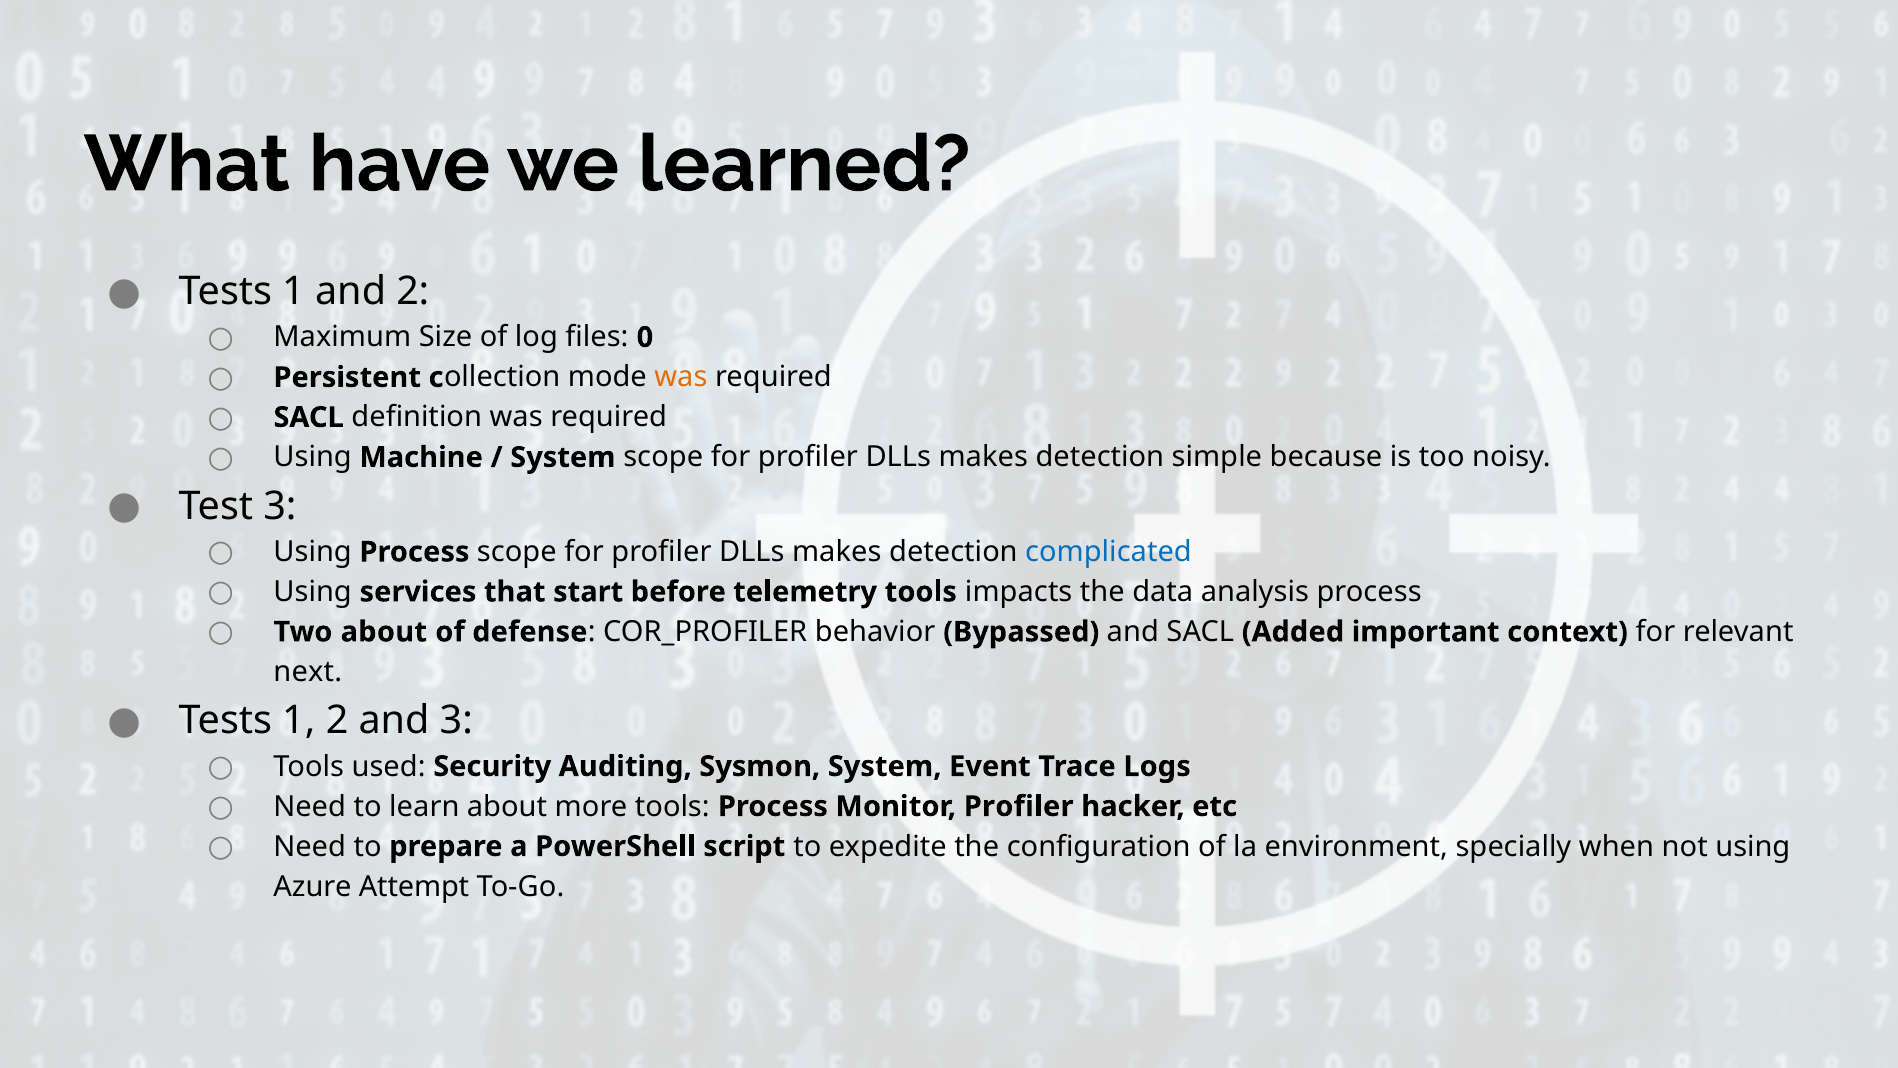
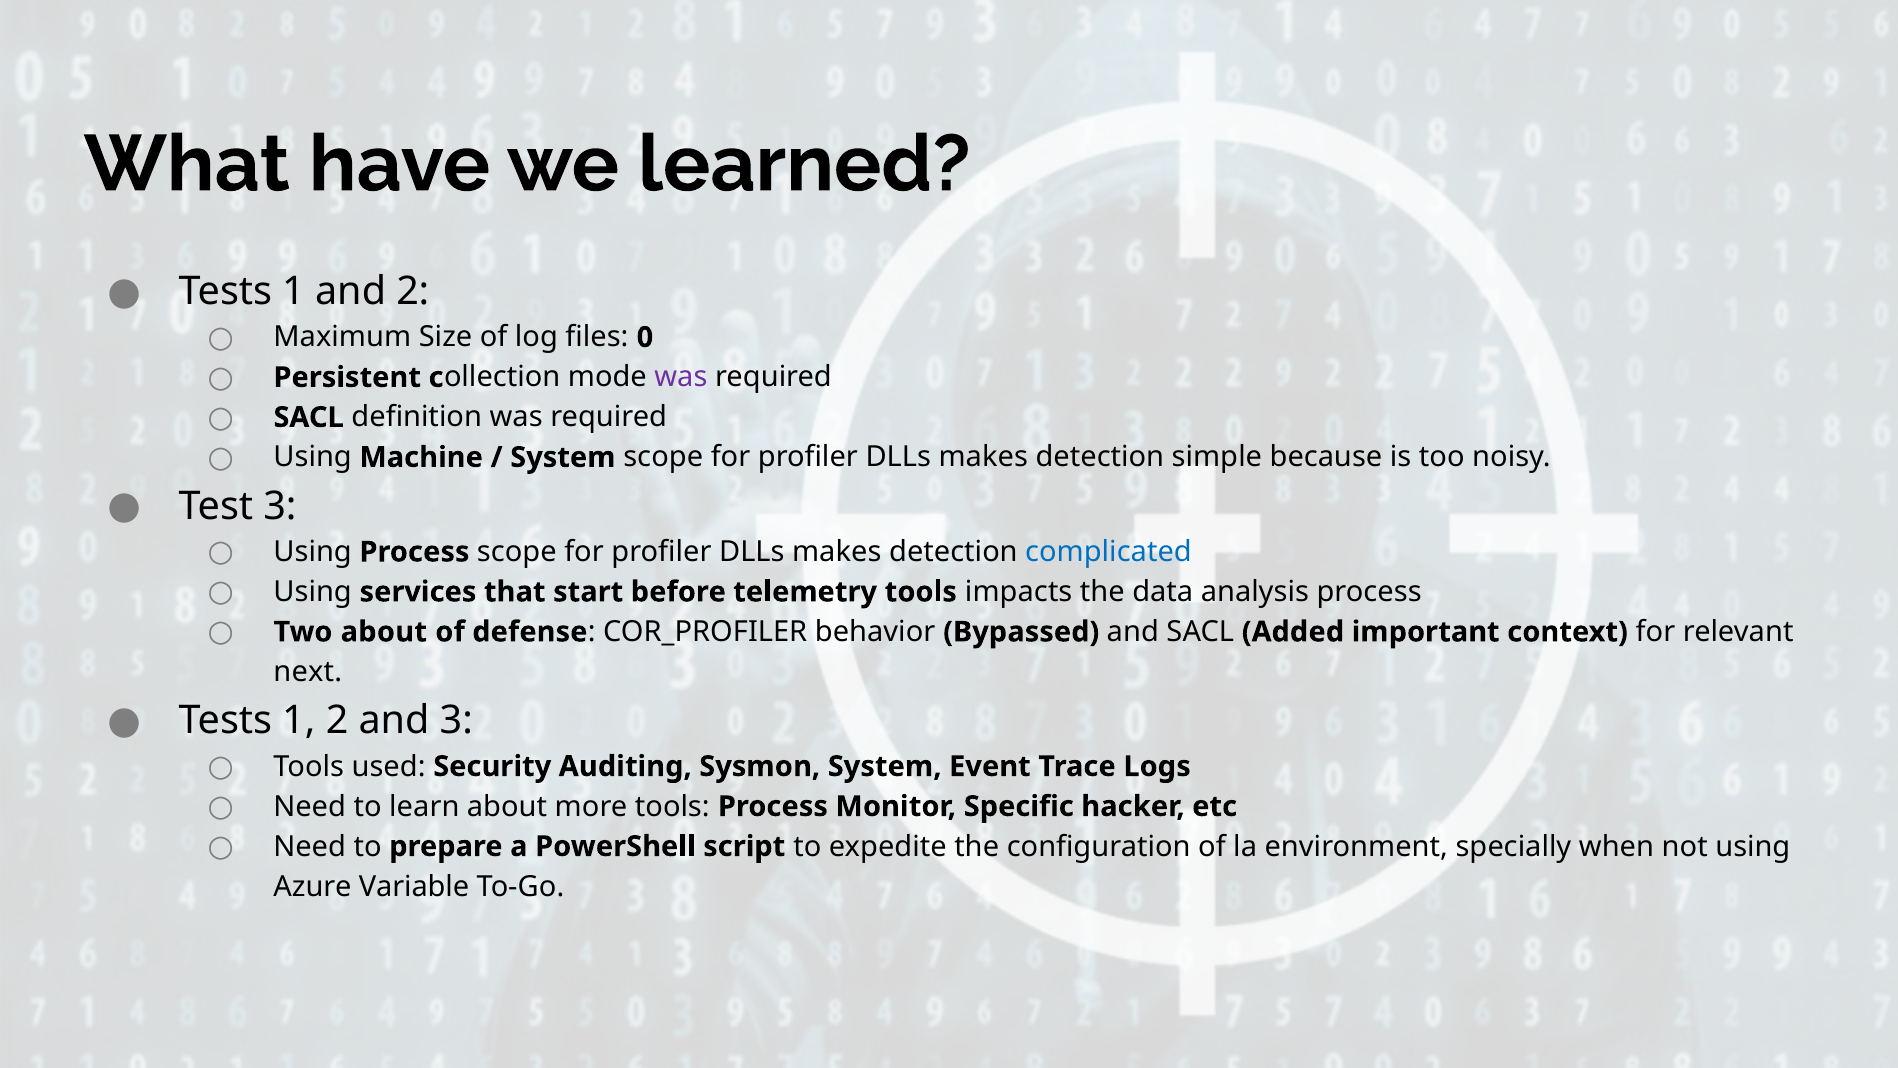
was colour: orange -> purple (681, 377)
Monitor Profiler: Profiler -> Specific (1019, 806)
Attempt: Attempt -> Variable (414, 886)
